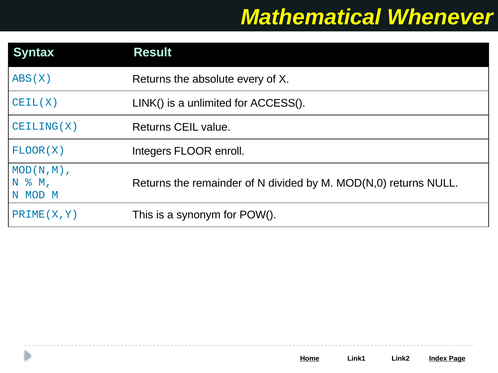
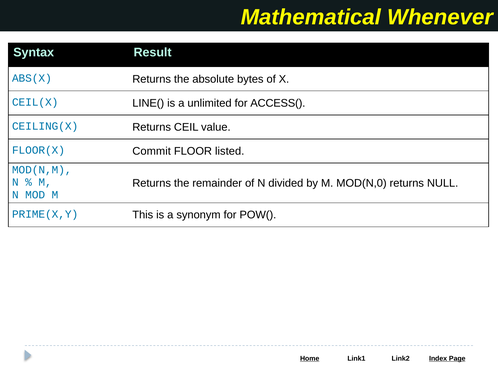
every: every -> bytes (250, 79)
LINK(: LINK( -> LINE( (148, 103)
Integers: Integers -> Commit (152, 151)
enroll: enroll -> listed (230, 151)
